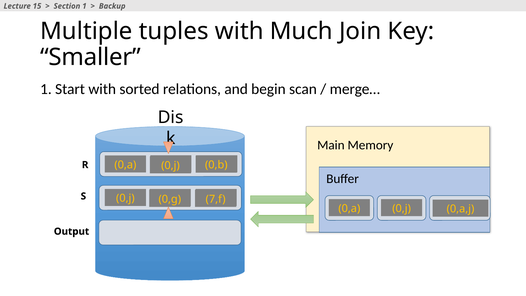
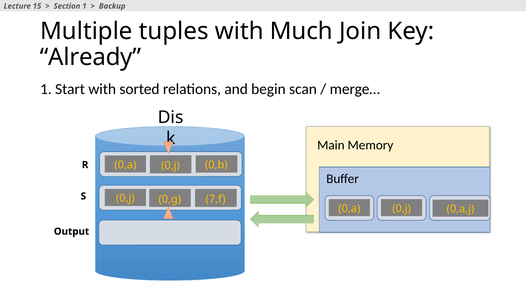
Smaller: Smaller -> Already (90, 57)
